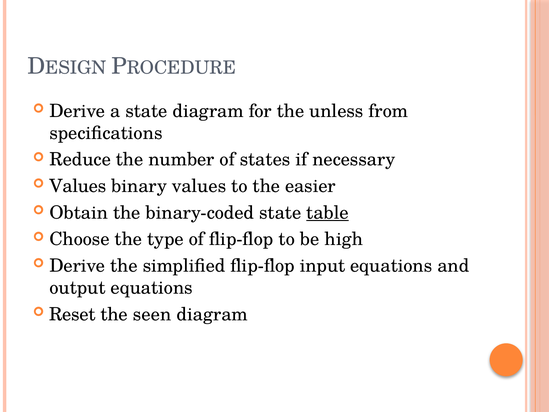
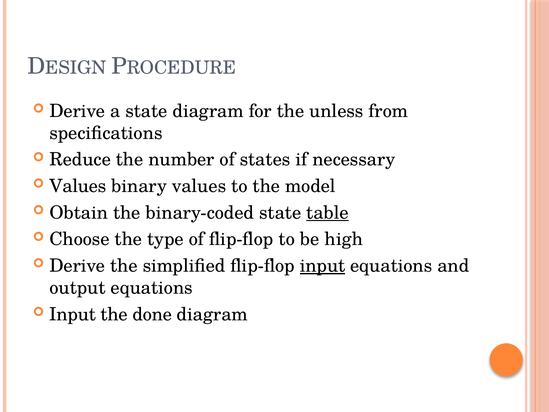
easier: easier -> model (310, 186)
input underline: none -> present (323, 266)
Reset: Reset -> Input (72, 314)
seen: seen -> done (152, 314)
